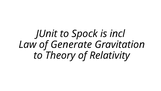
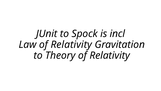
Law of Generate: Generate -> Relativity (71, 44)
